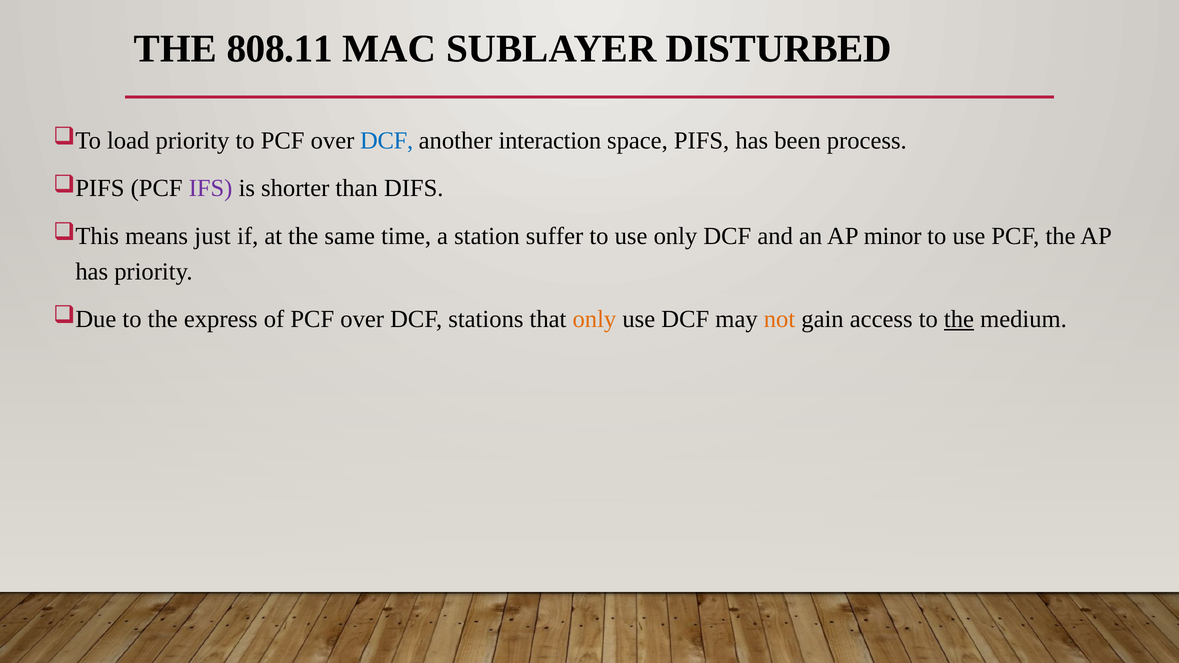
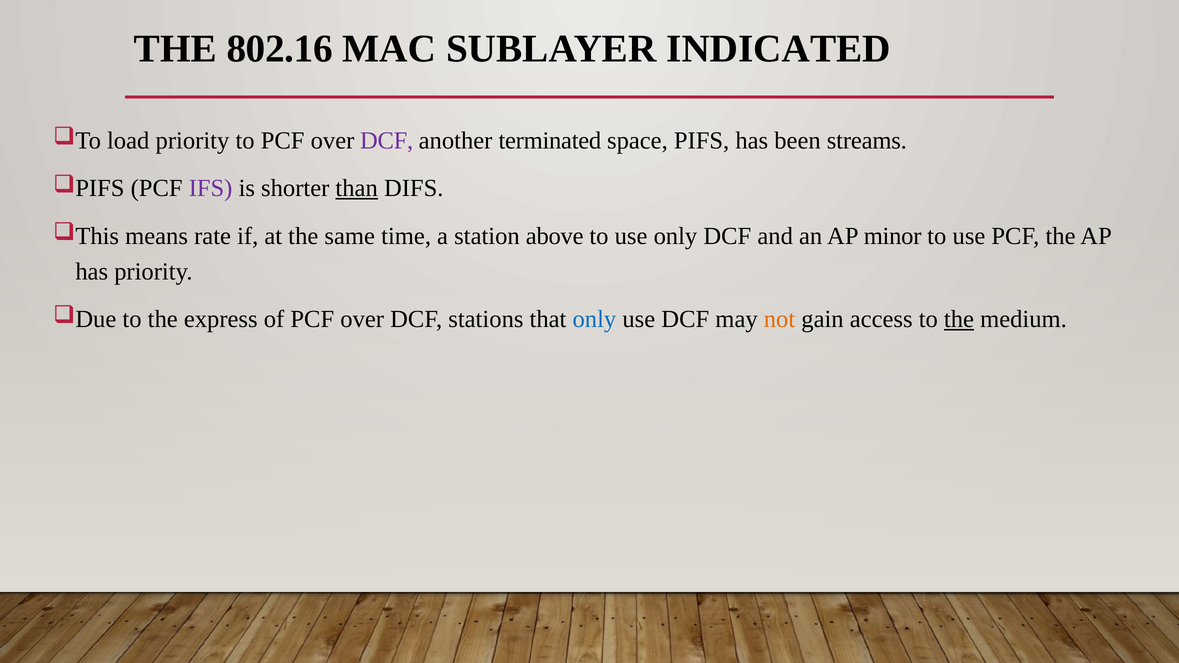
808.11: 808.11 -> 802.16 (280, 49)
DISTURBED: DISTURBED -> INDICATED (778, 49)
DCF colour: blue -> purple (387, 141)
interaction: interaction -> terminated (550, 141)
process: process -> streams (867, 141)
than underline: none -> present (357, 188)
just: just -> rate (213, 236)
suffer: suffer -> above (555, 236)
only colour: orange -> blue (594, 319)
